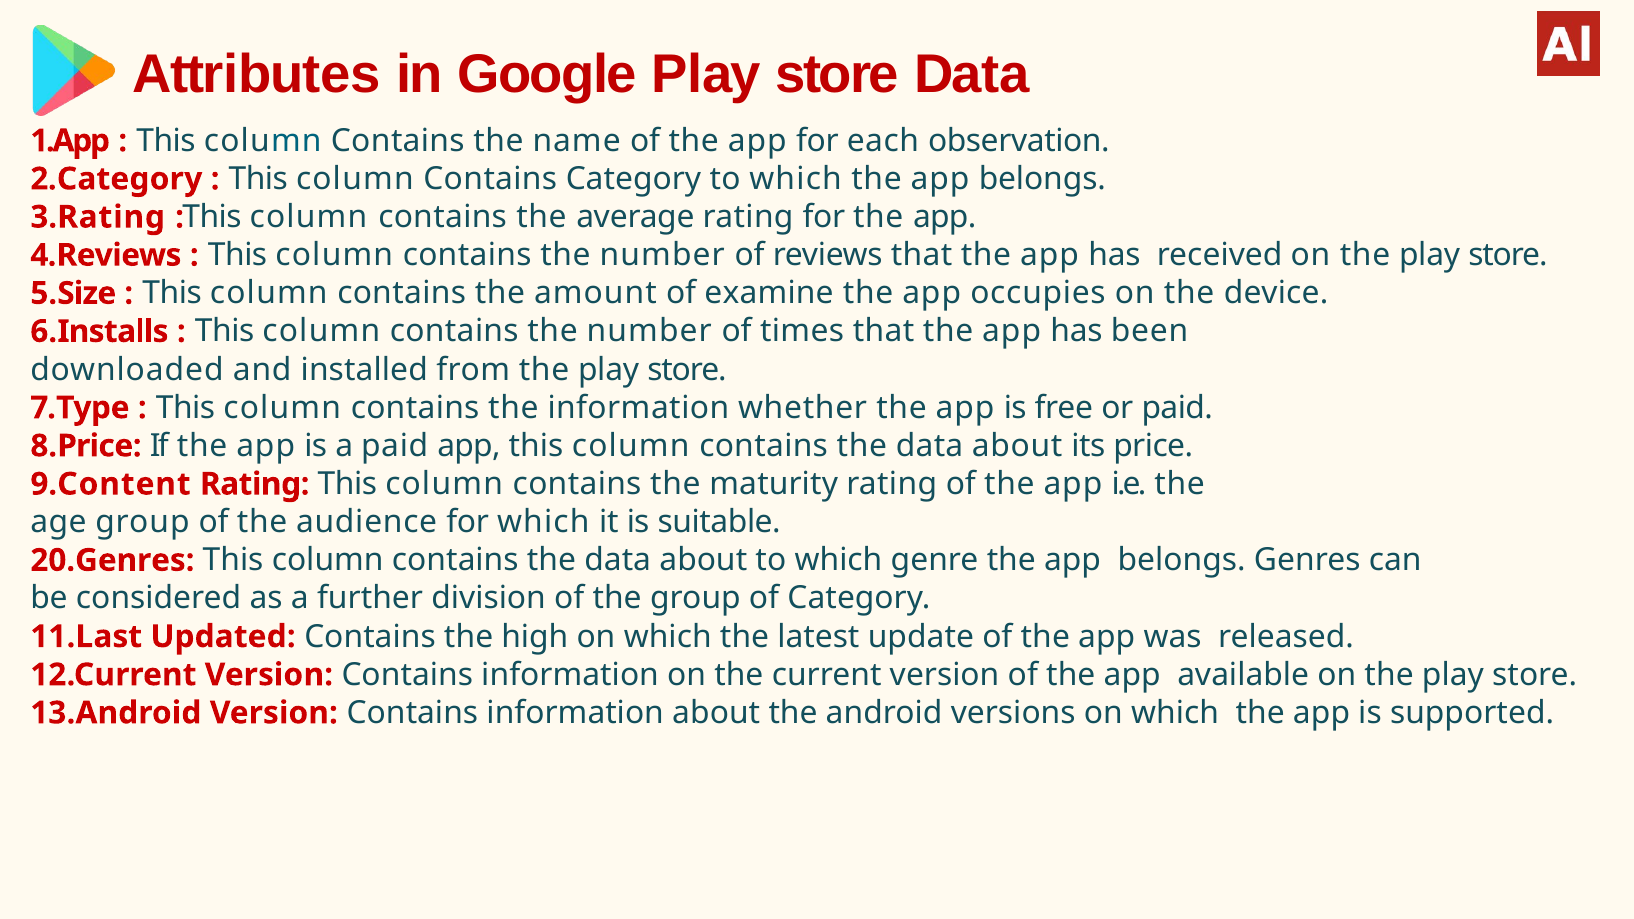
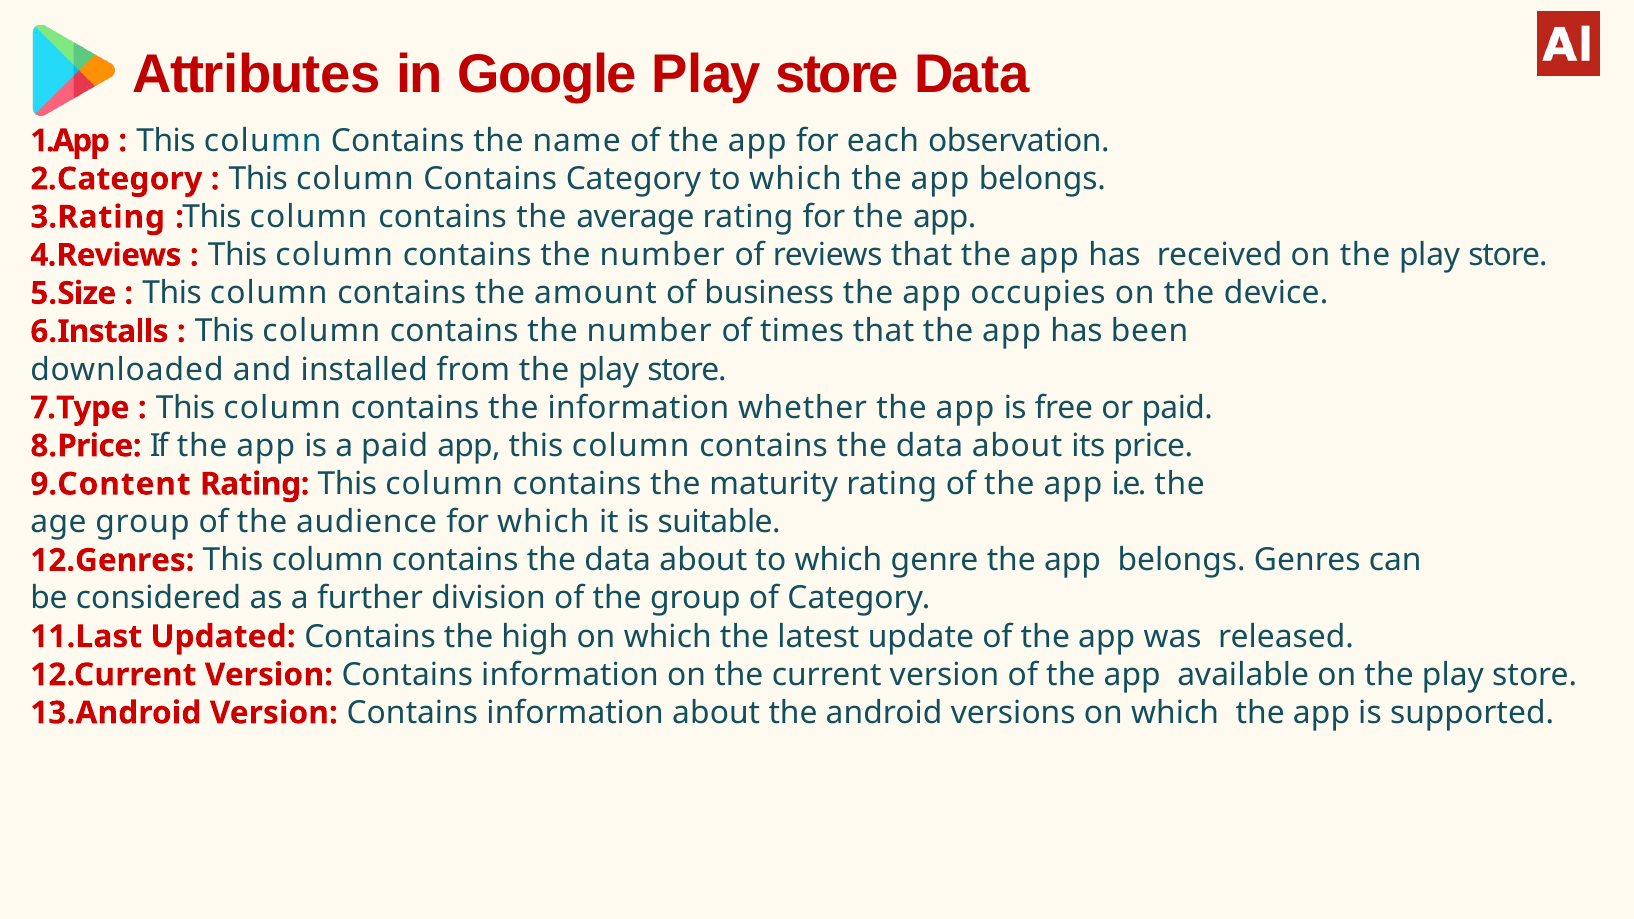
examine: examine -> business (769, 293)
20.Genres: 20.Genres -> 12.Genres (112, 560)
